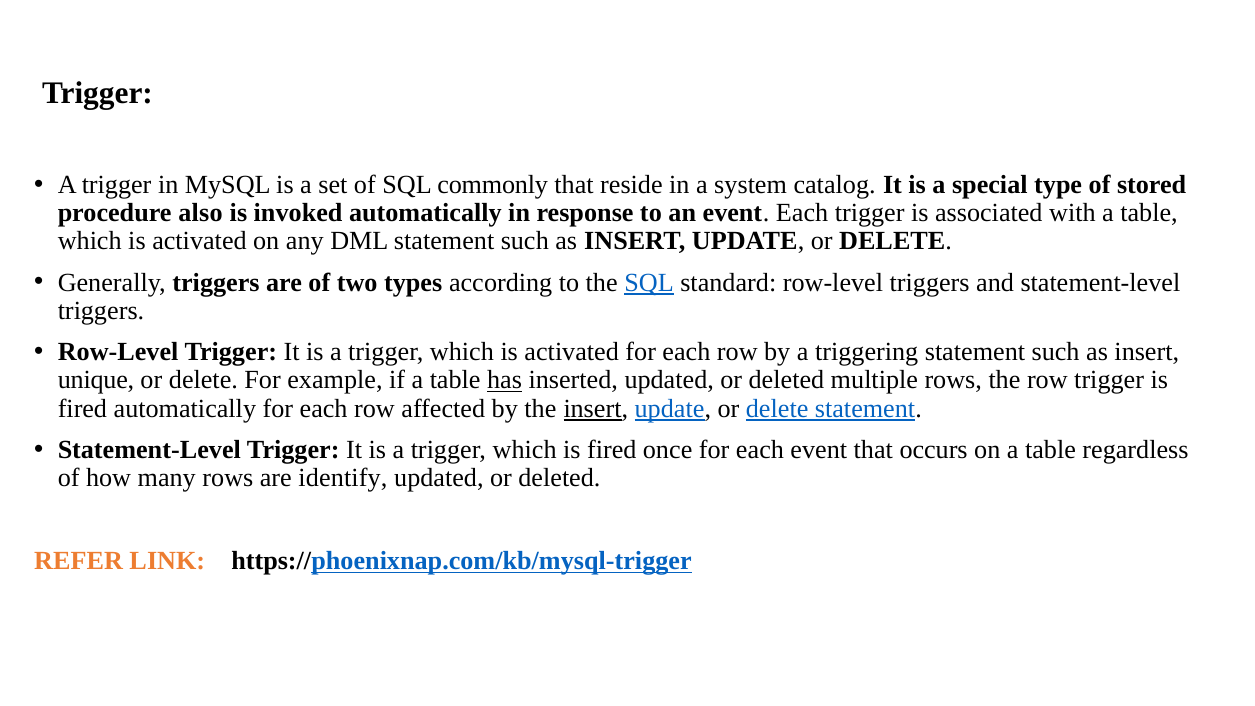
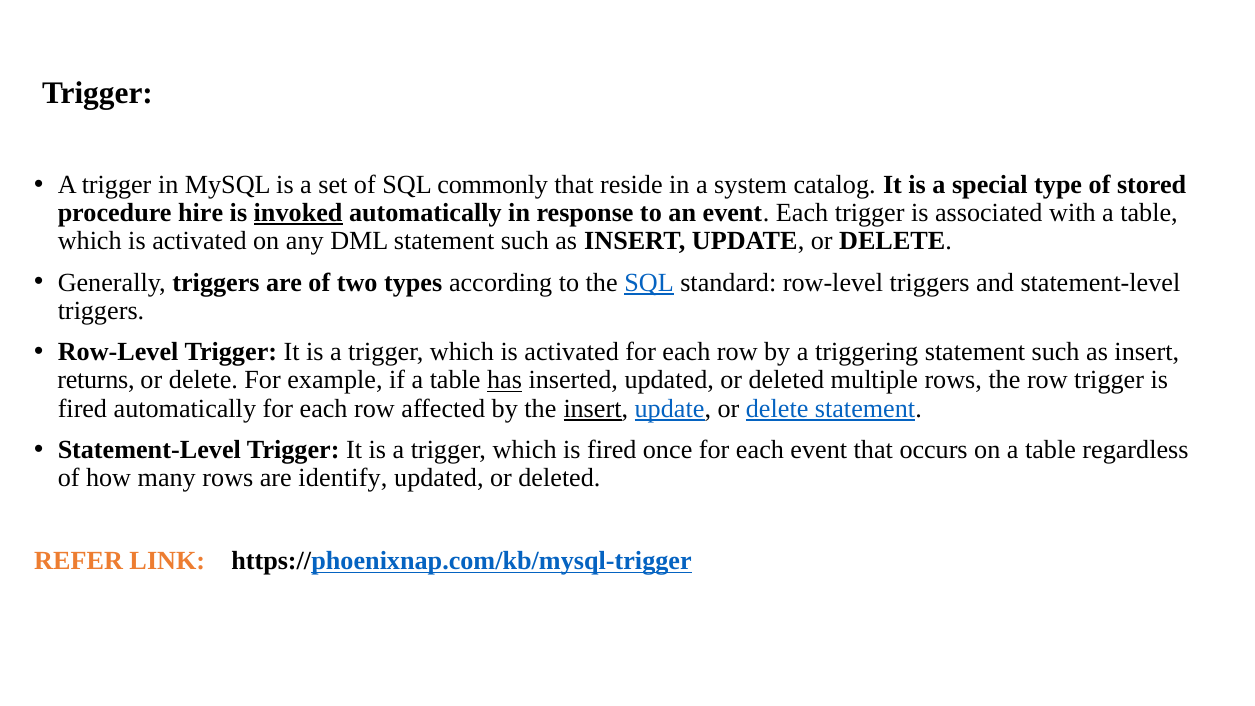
also: also -> hire (201, 213)
invoked underline: none -> present (298, 213)
unique: unique -> returns (96, 380)
